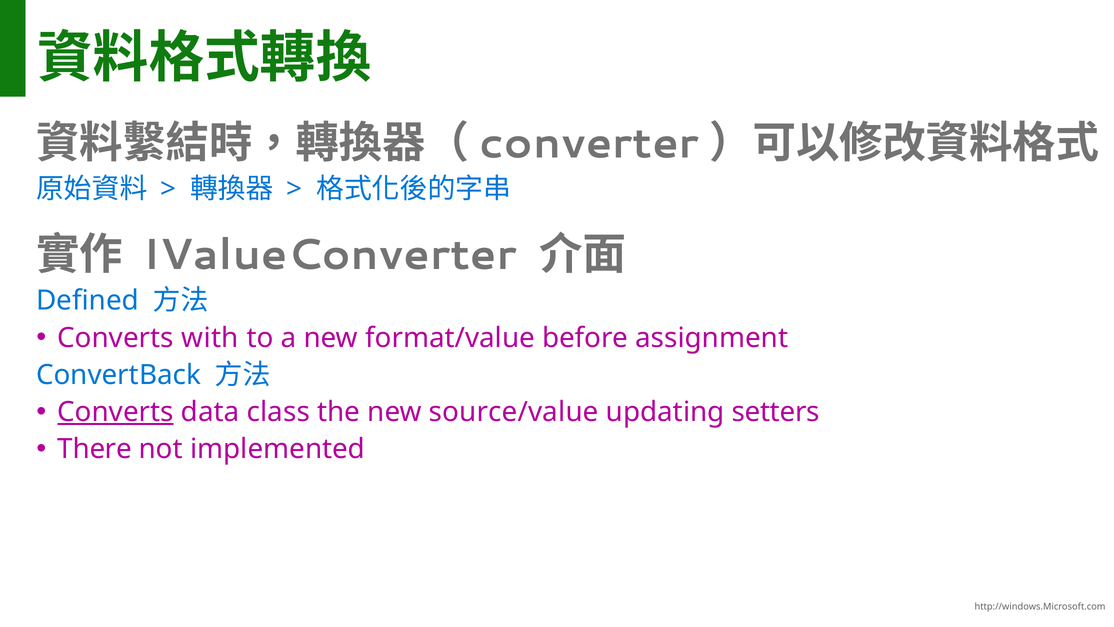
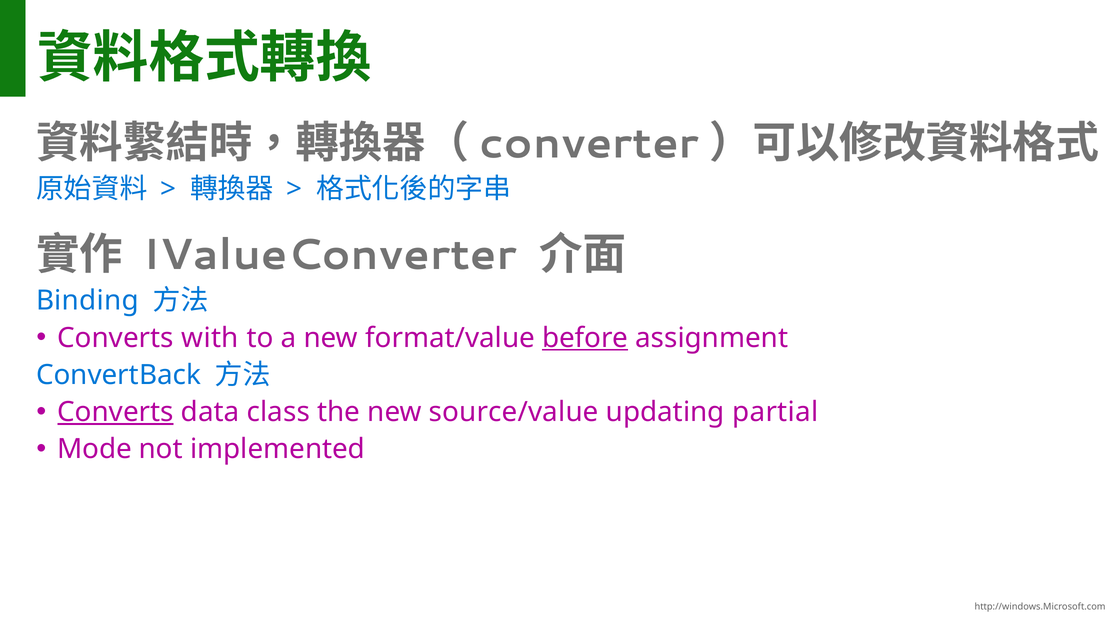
Defined: Defined -> Binding (87, 301)
before underline: none -> present (585, 338)
setters: setters -> partial (775, 412)
There: There -> Mode (95, 449)
